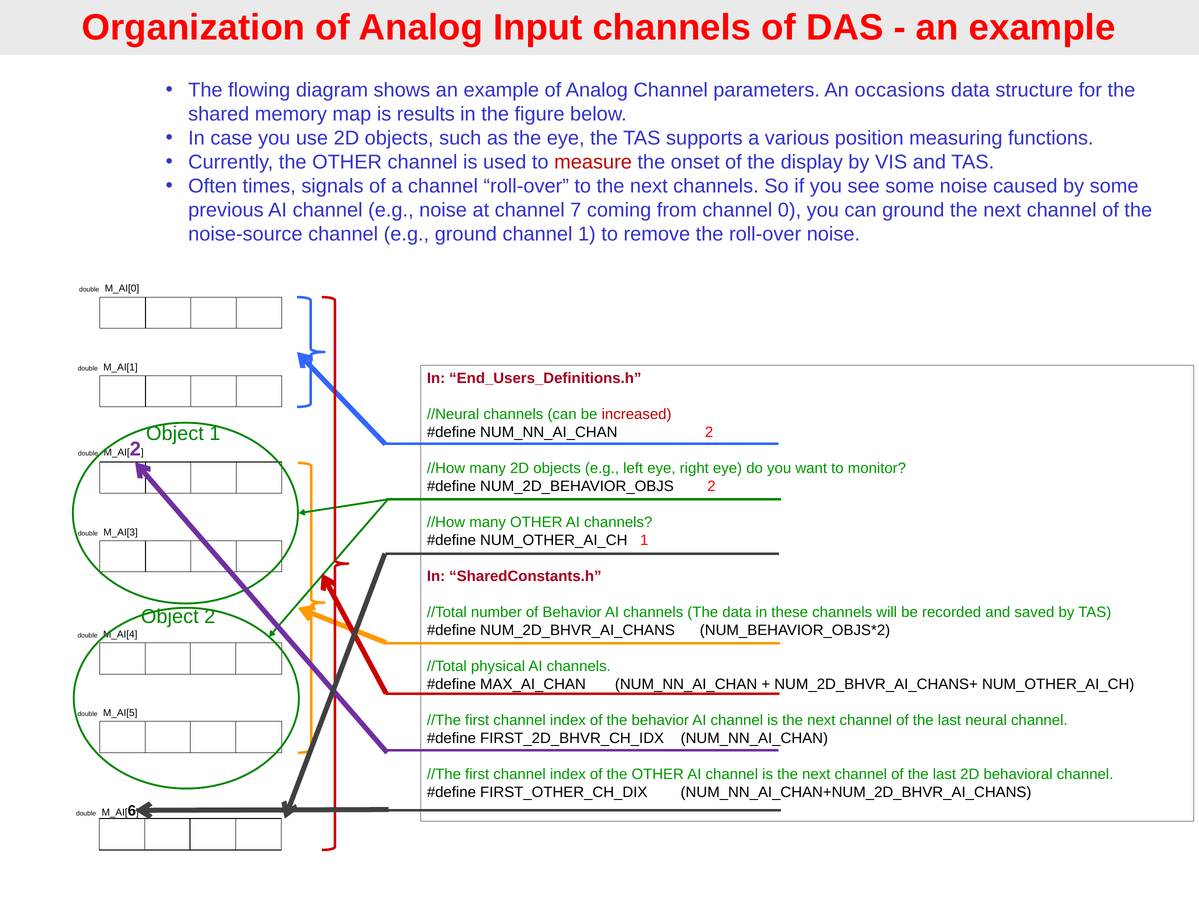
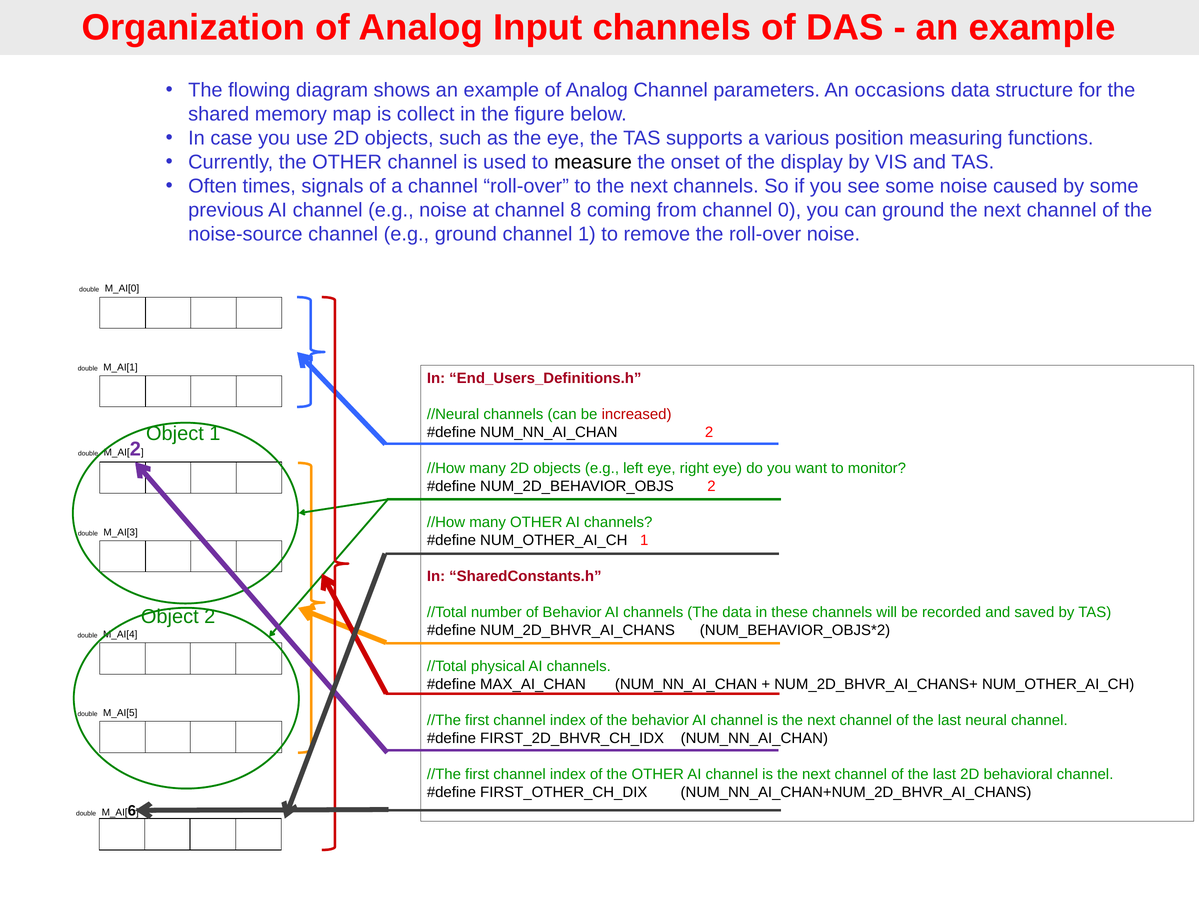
results: results -> collect (426, 114)
measure colour: red -> black (593, 162)
7: 7 -> 8 (576, 210)
